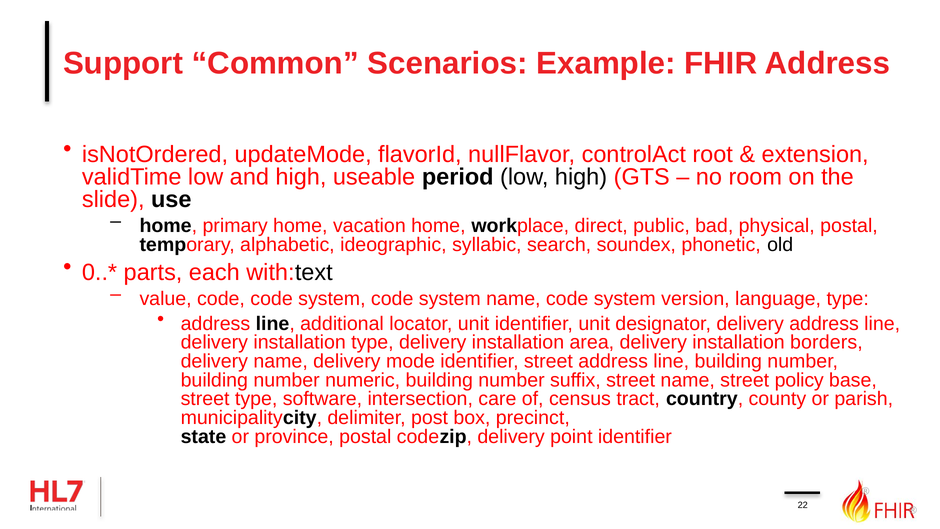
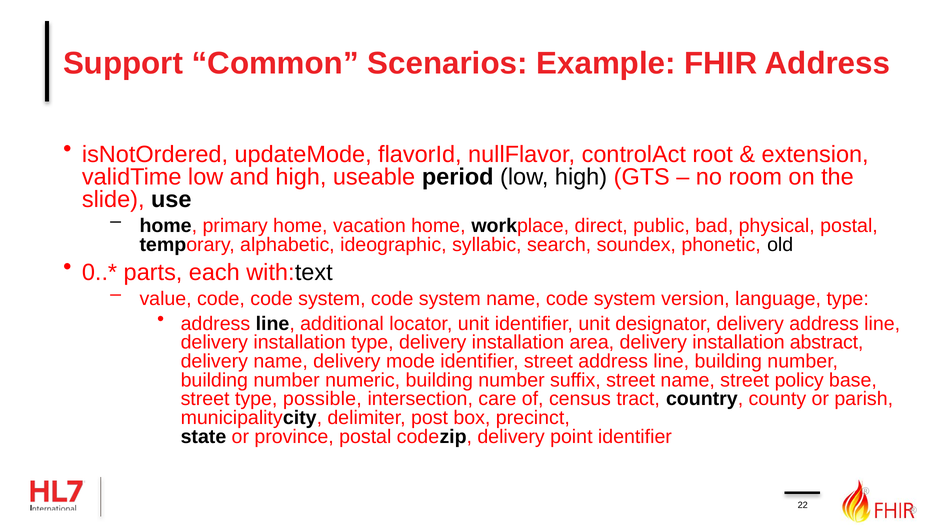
borders: borders -> abstract (827, 342)
software: software -> possible (322, 399)
